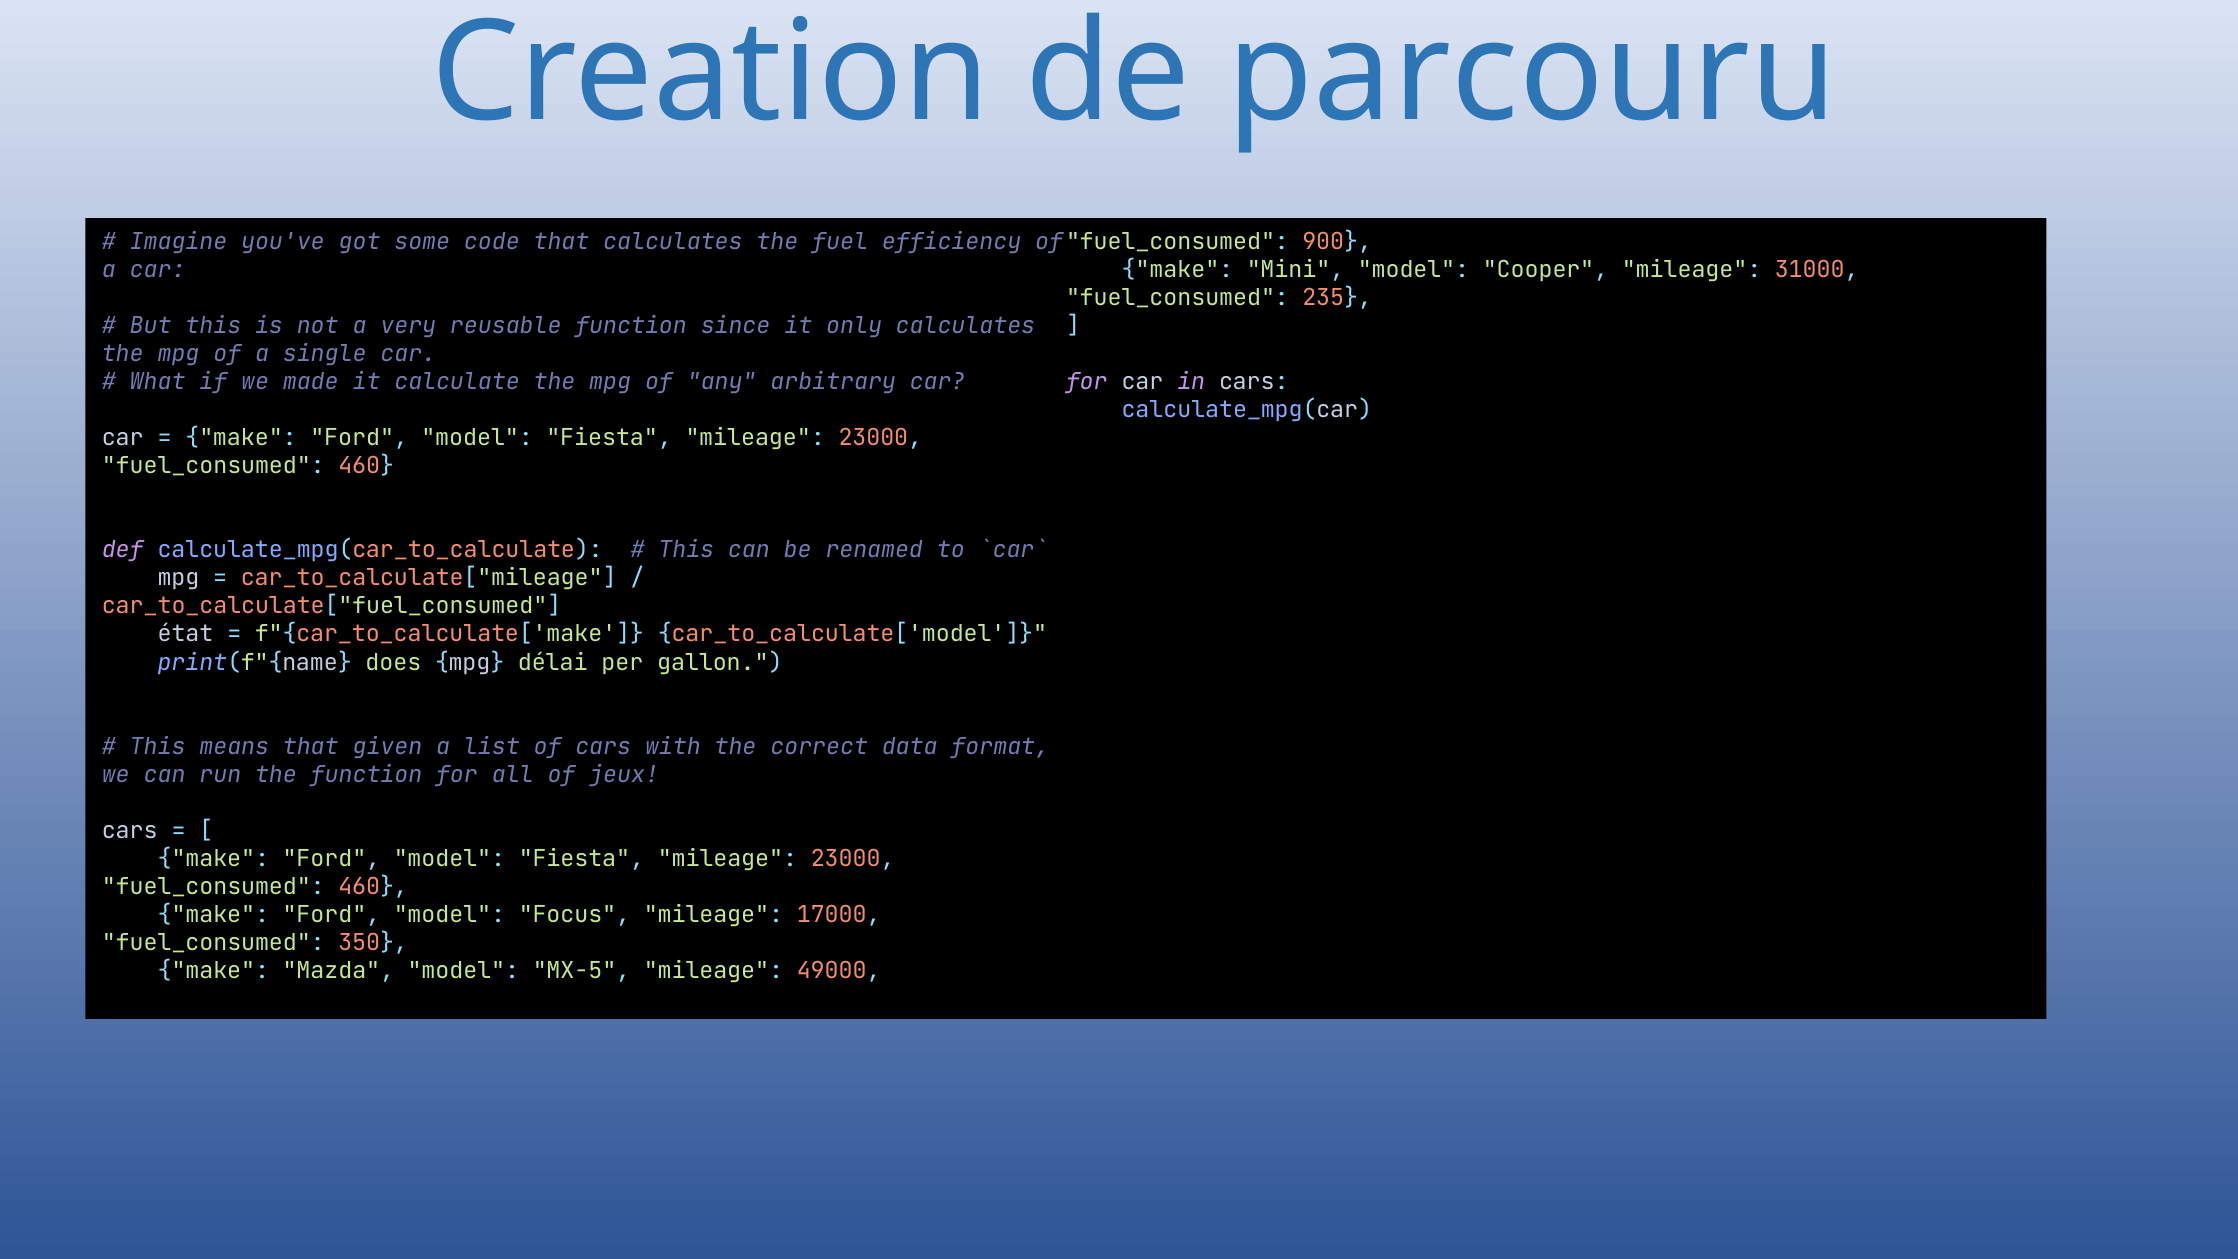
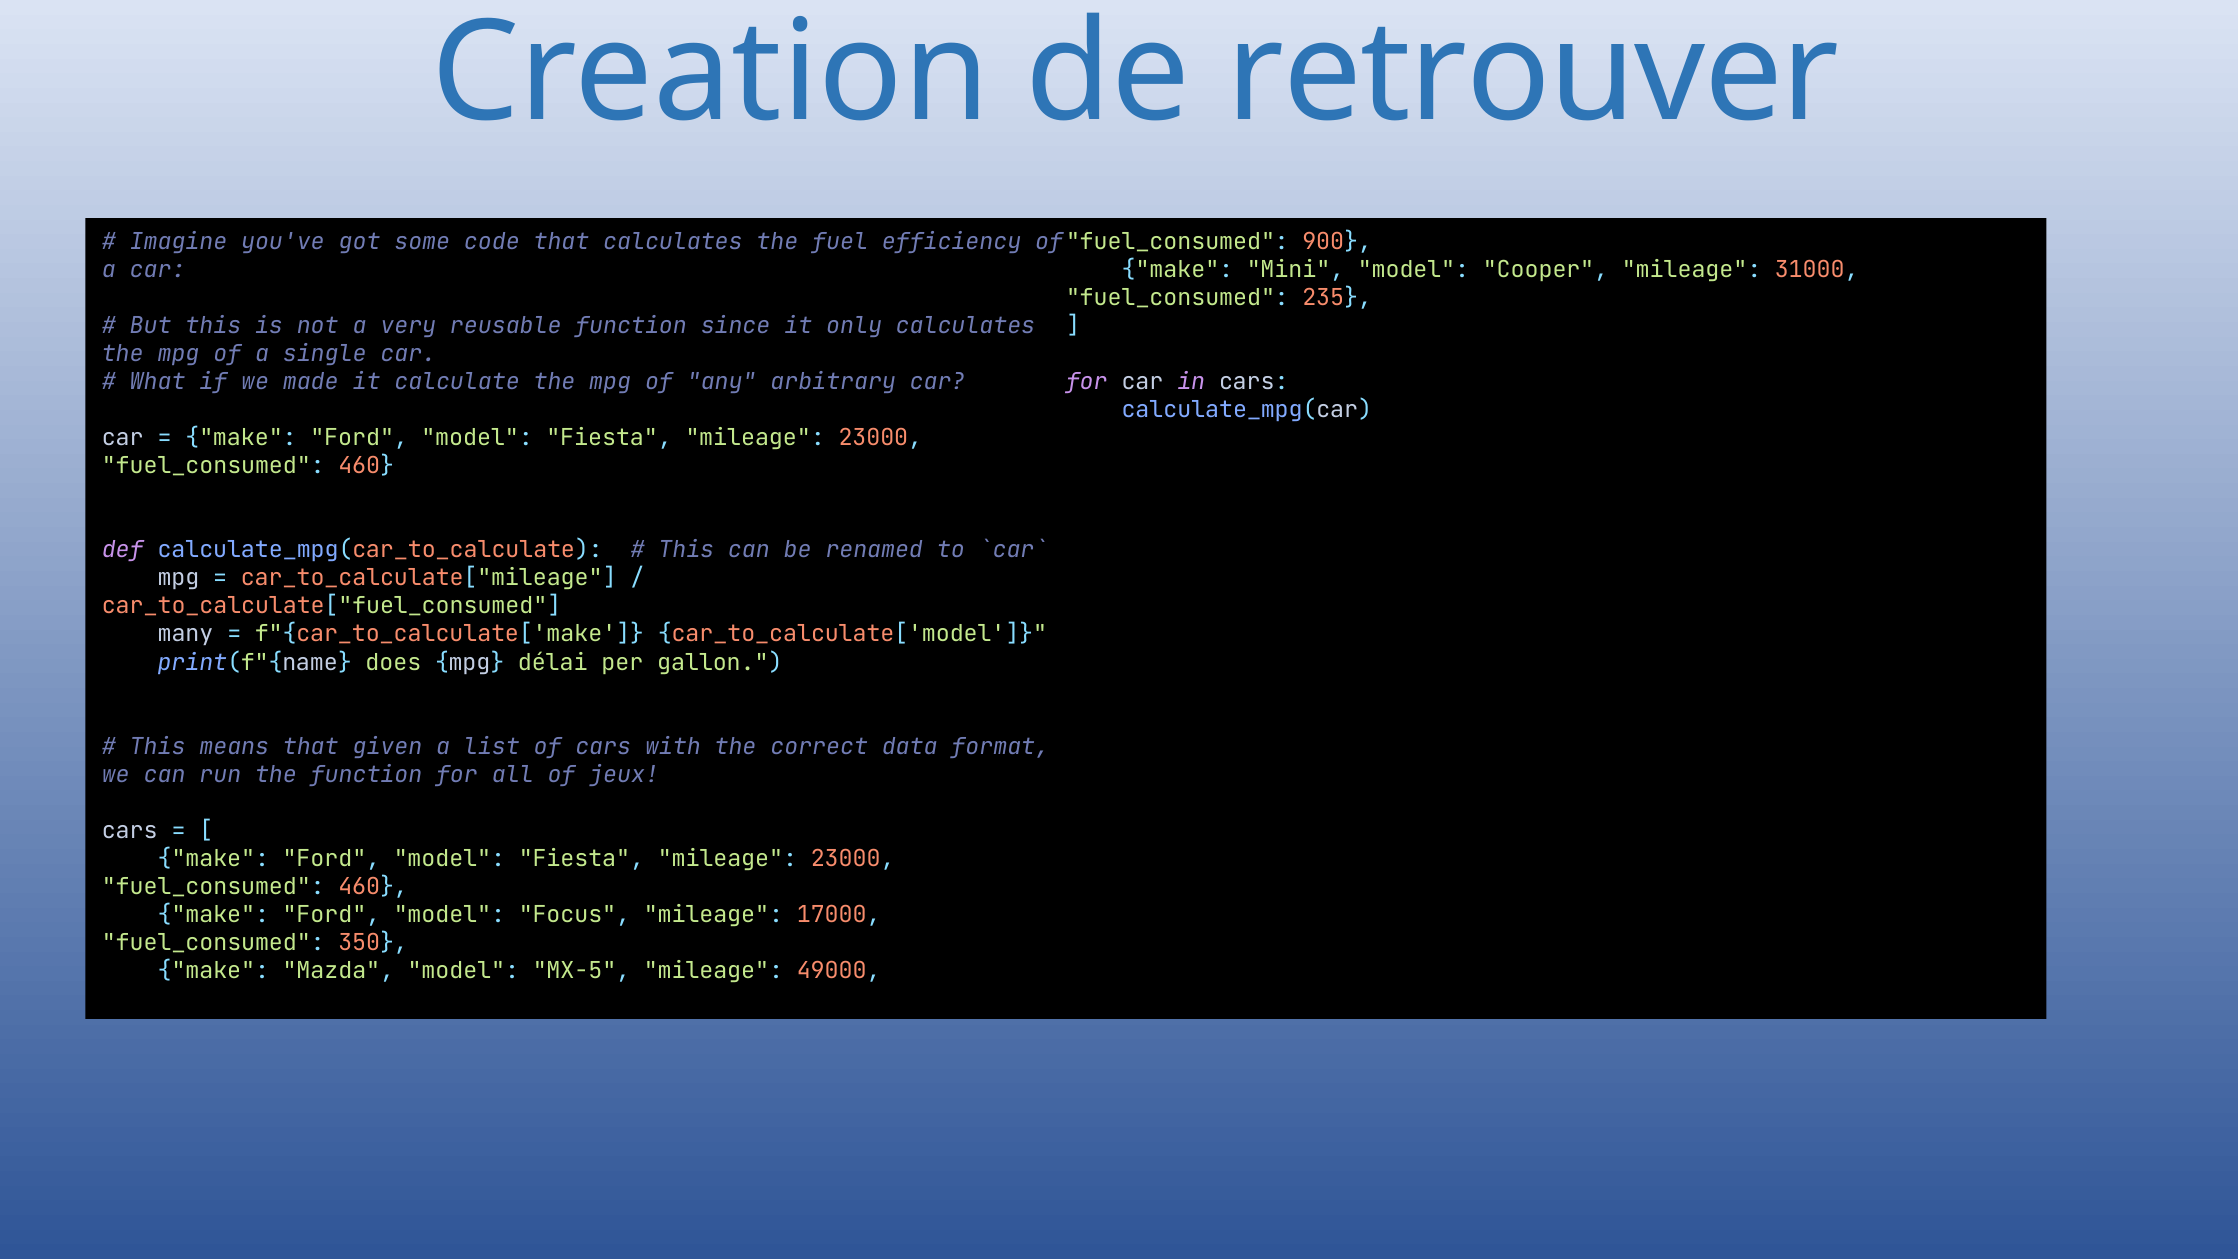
parcouru: parcouru -> retrouver (1533, 73)
état: état -> many (185, 634)
